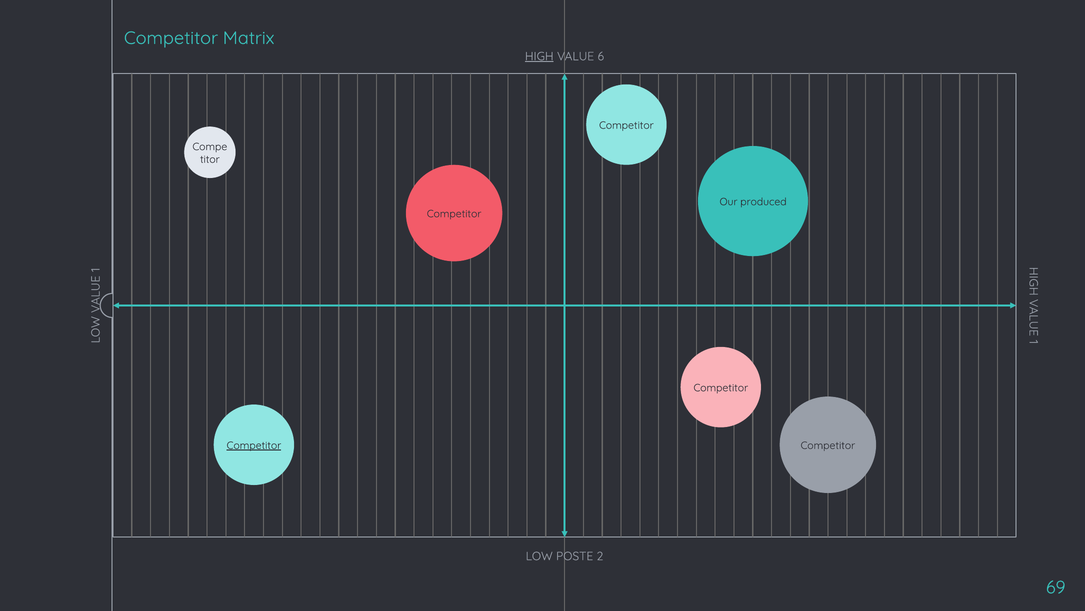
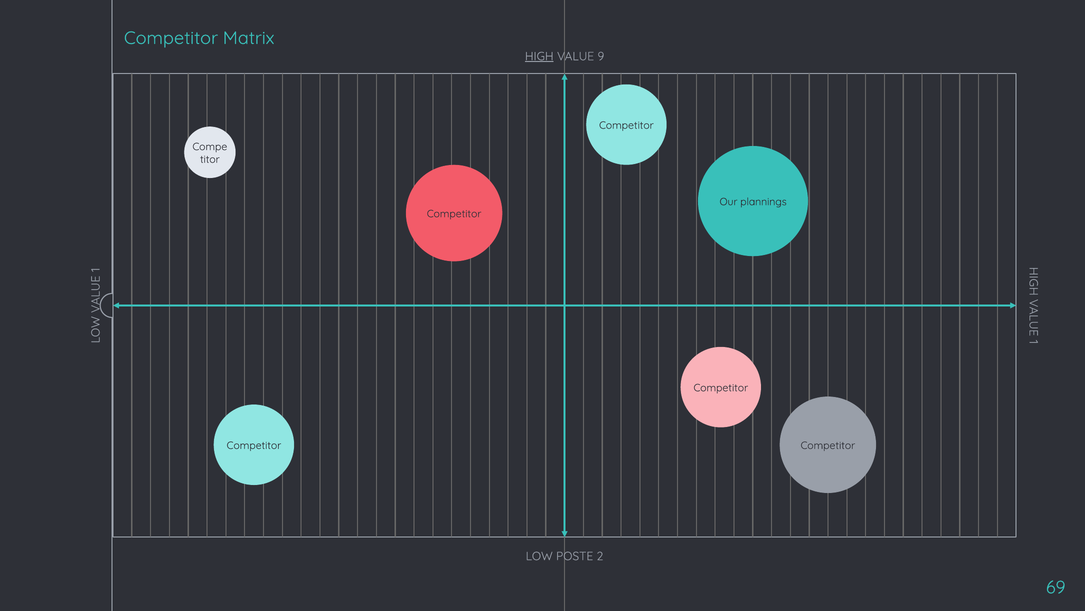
6: 6 -> 9 (601, 56)
produced: produced -> plannings (763, 202)
Competitor underline: present -> none (254, 445)
